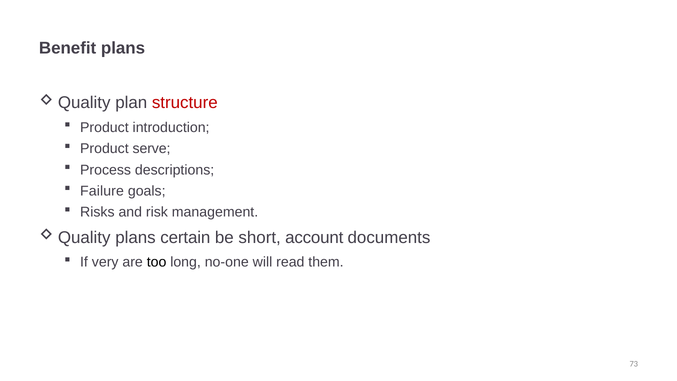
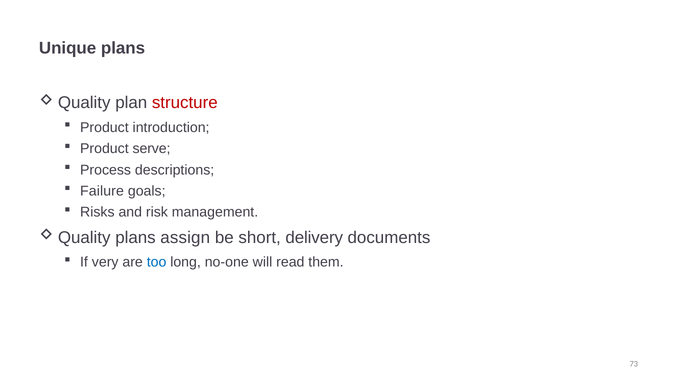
Benefit: Benefit -> Unique (68, 48)
certain: certain -> assign (185, 237)
account: account -> delivery (314, 237)
too colour: black -> blue (157, 262)
